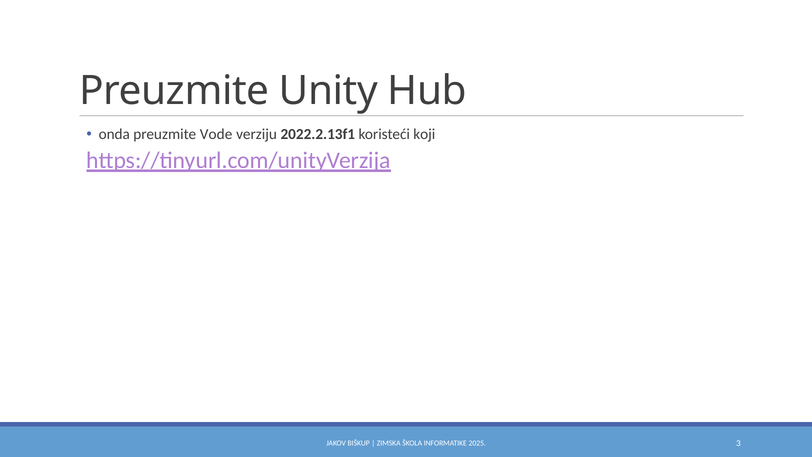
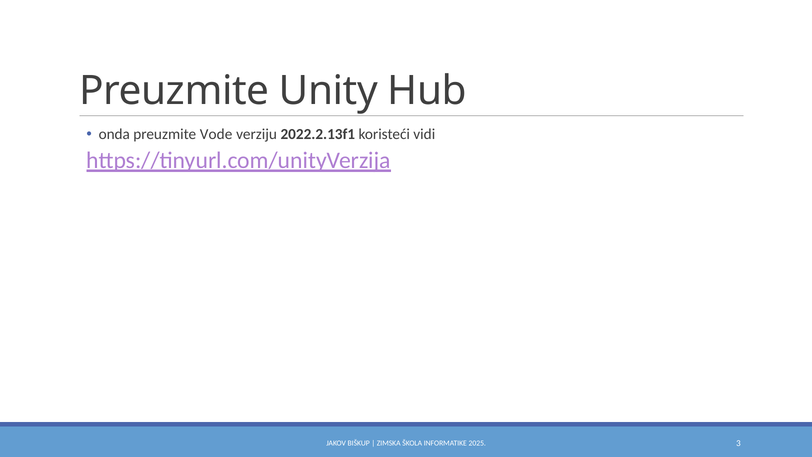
koji: koji -> vidi (424, 134)
